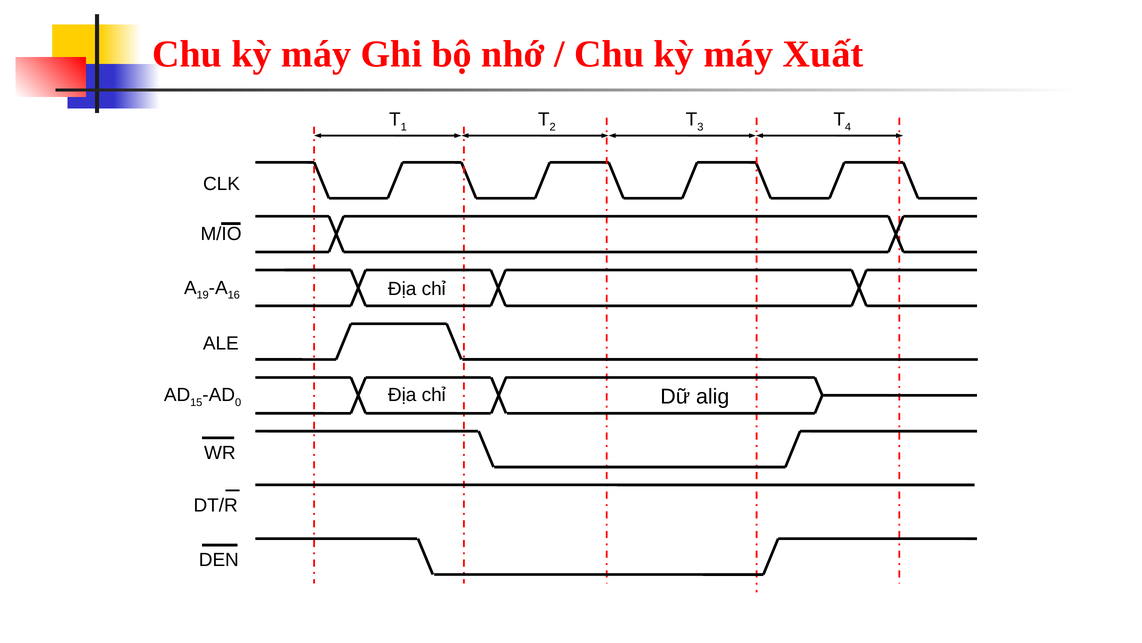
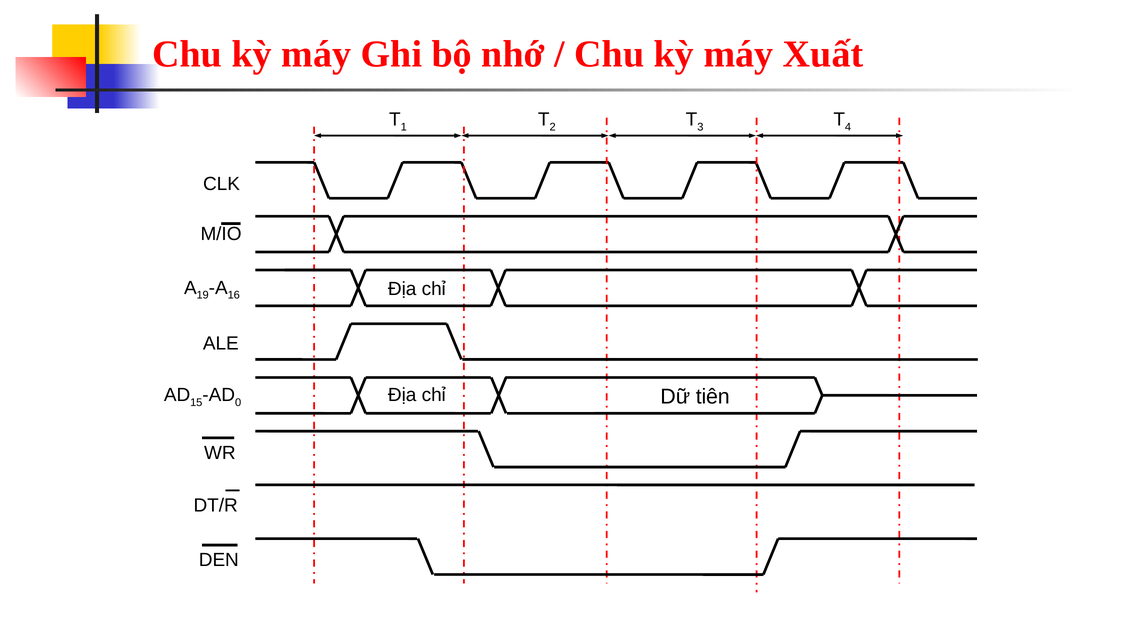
alig: alig -> tiên (713, 396)
